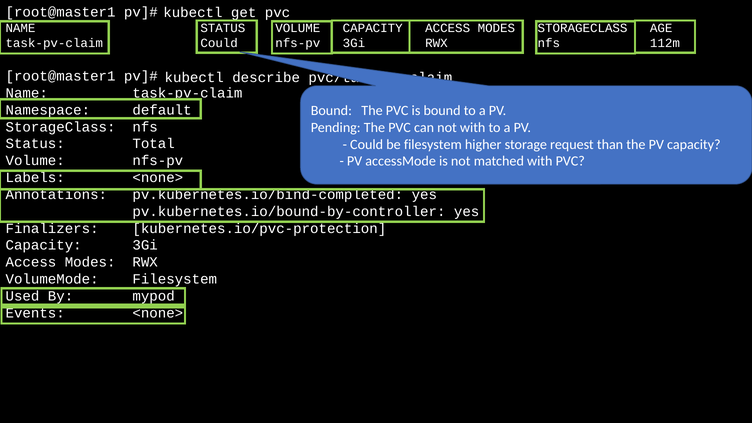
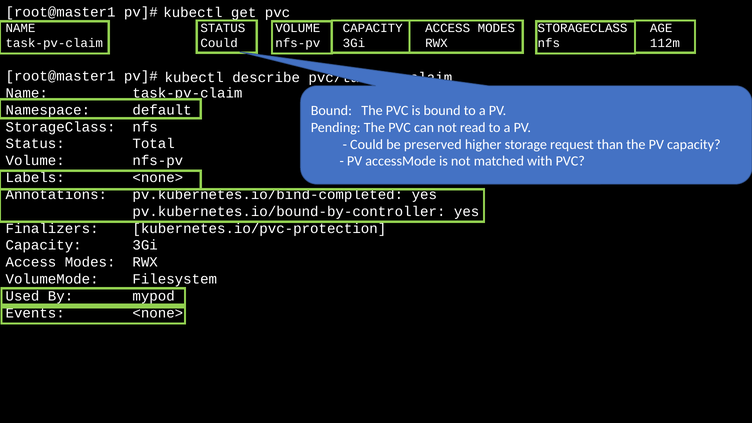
not with: with -> read (473, 127)
be filesystem: filesystem -> preserved (433, 144)
